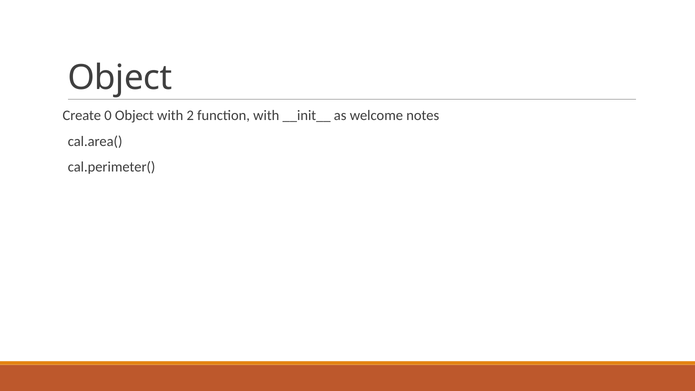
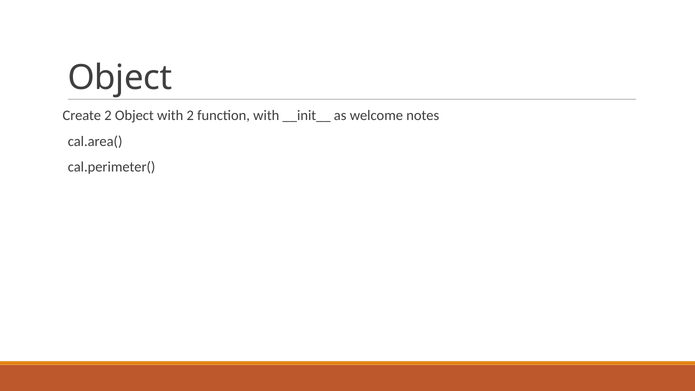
Create 0: 0 -> 2 (108, 116)
